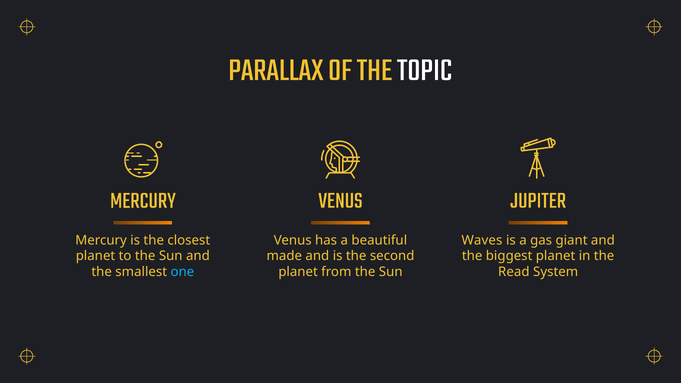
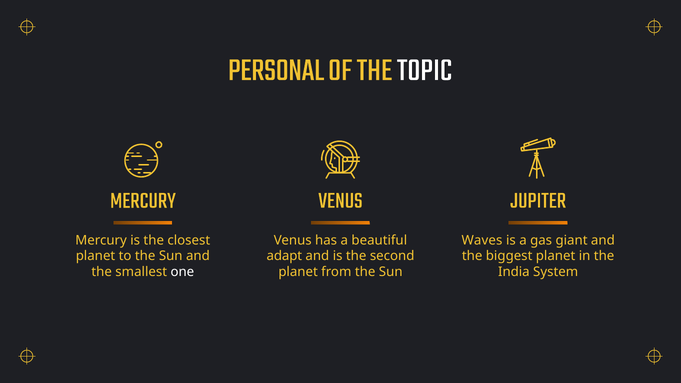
PARALLAX: PARALLAX -> PERSONAL (276, 69)
made: made -> adapt (284, 256)
one colour: light blue -> white (182, 272)
Read: Read -> India (514, 272)
